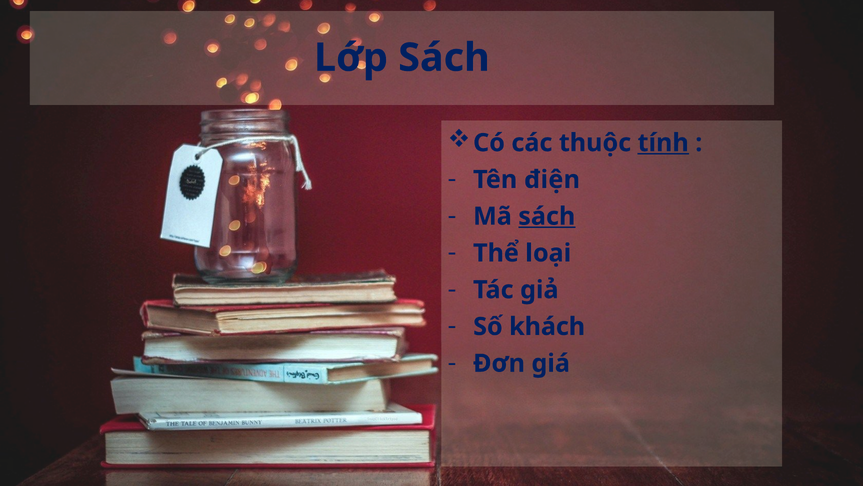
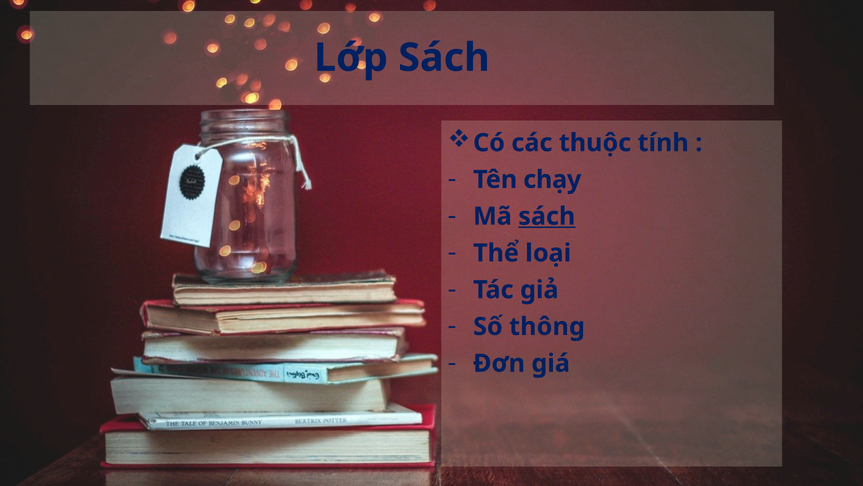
tính underline: present -> none (663, 143)
điện: điện -> chạy (552, 179)
khách: khách -> thông (547, 326)
